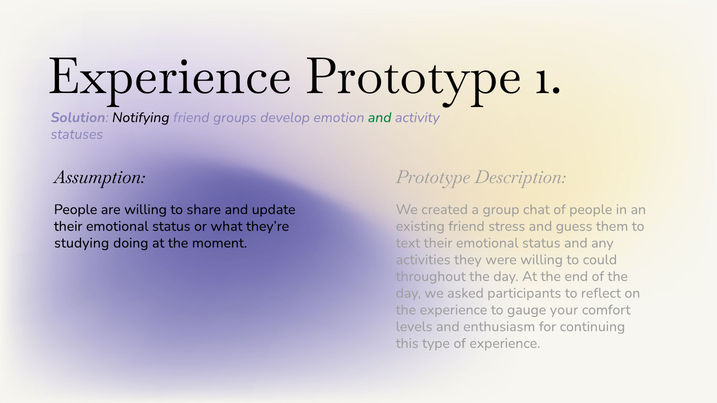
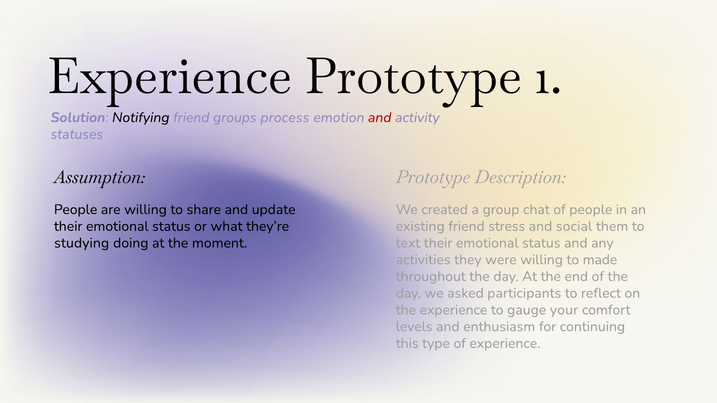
develop: develop -> process (285, 118)
and colour: green -> red (380, 118)
guess: guess -> social (574, 226)
could: could -> made (600, 260)
